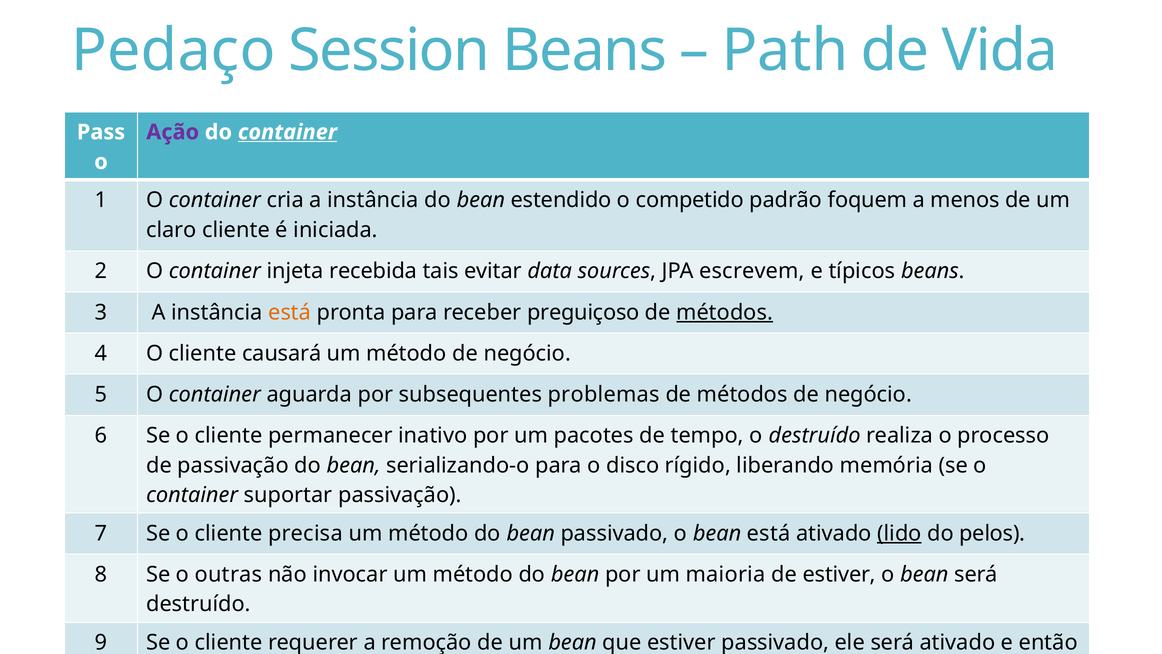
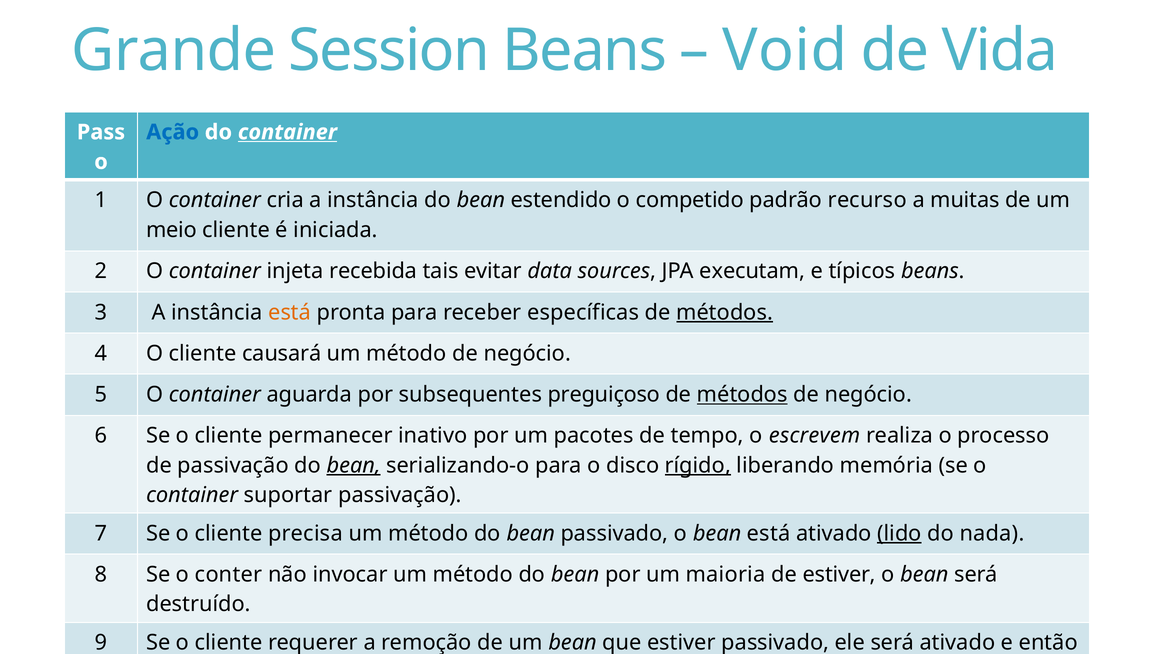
Pedaço: Pedaço -> Grande (174, 51)
Path: Path -> Void (785, 51)
Ação colour: purple -> blue (173, 132)
foquem: foquem -> recurso (867, 200)
menos: menos -> muitas (965, 200)
claro: claro -> meio (171, 230)
escrevem: escrevem -> executam (752, 271)
preguiçoso: preguiçoso -> específicas (583, 312)
problemas: problemas -> preguiçoso (604, 394)
métodos underline: none -> present (742, 394)
o destruído: destruído -> escrevem (814, 435)
bean underline: none -> present (354, 465)
rígido underline: none -> present (698, 465)
pelos: pelos -> nada (992, 533)
outras: outras -> conter (229, 574)
